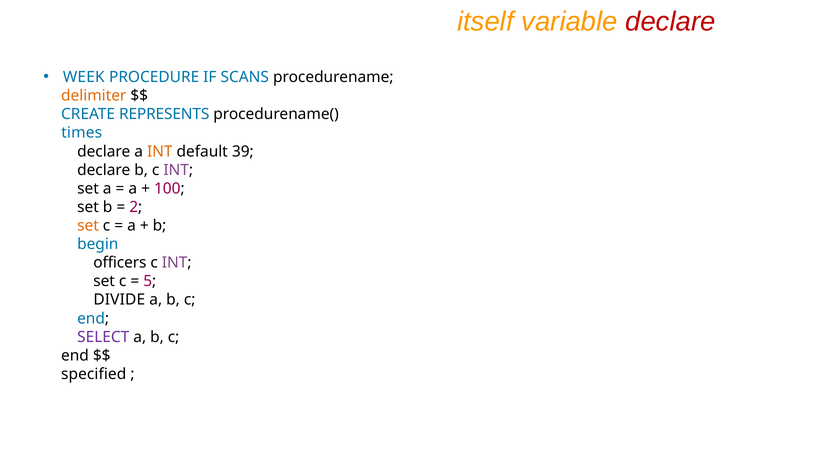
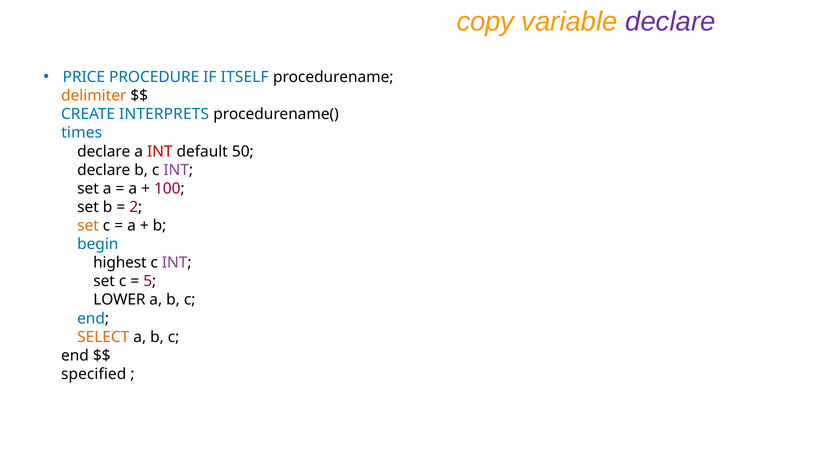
itself: itself -> copy (486, 21)
declare colour: red -> purple (670, 21)
WEEK: WEEK -> PRICE (84, 77)
SCANS: SCANS -> ITSELF (245, 77)
REPRESENTS: REPRESENTS -> INTERPRETS (164, 114)
INT colour: orange -> red (160, 151)
39: 39 -> 50 (243, 151)
officers: officers -> highest (120, 263)
DIVIDE: DIVIDE -> LOWER (119, 300)
SELECT colour: purple -> orange (103, 337)
